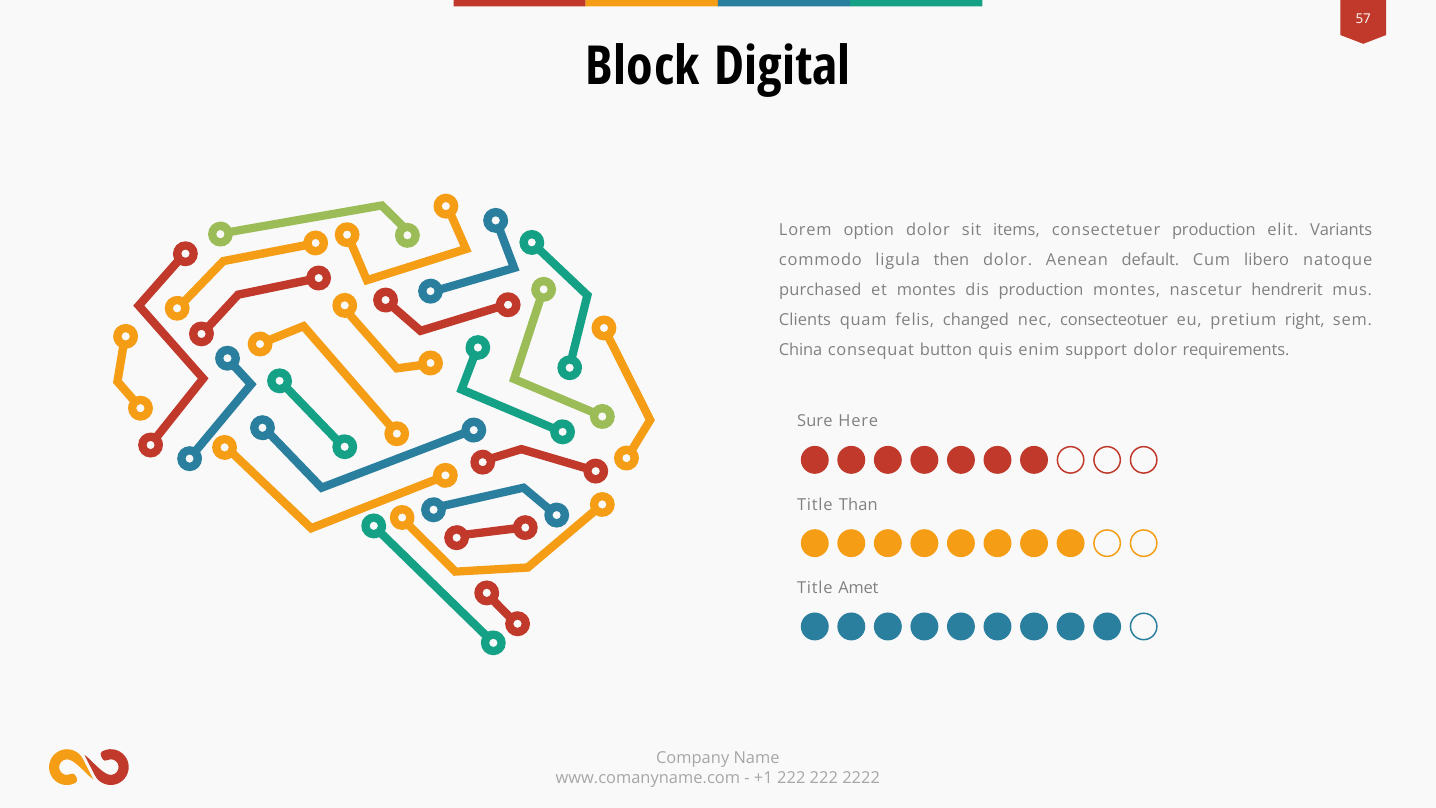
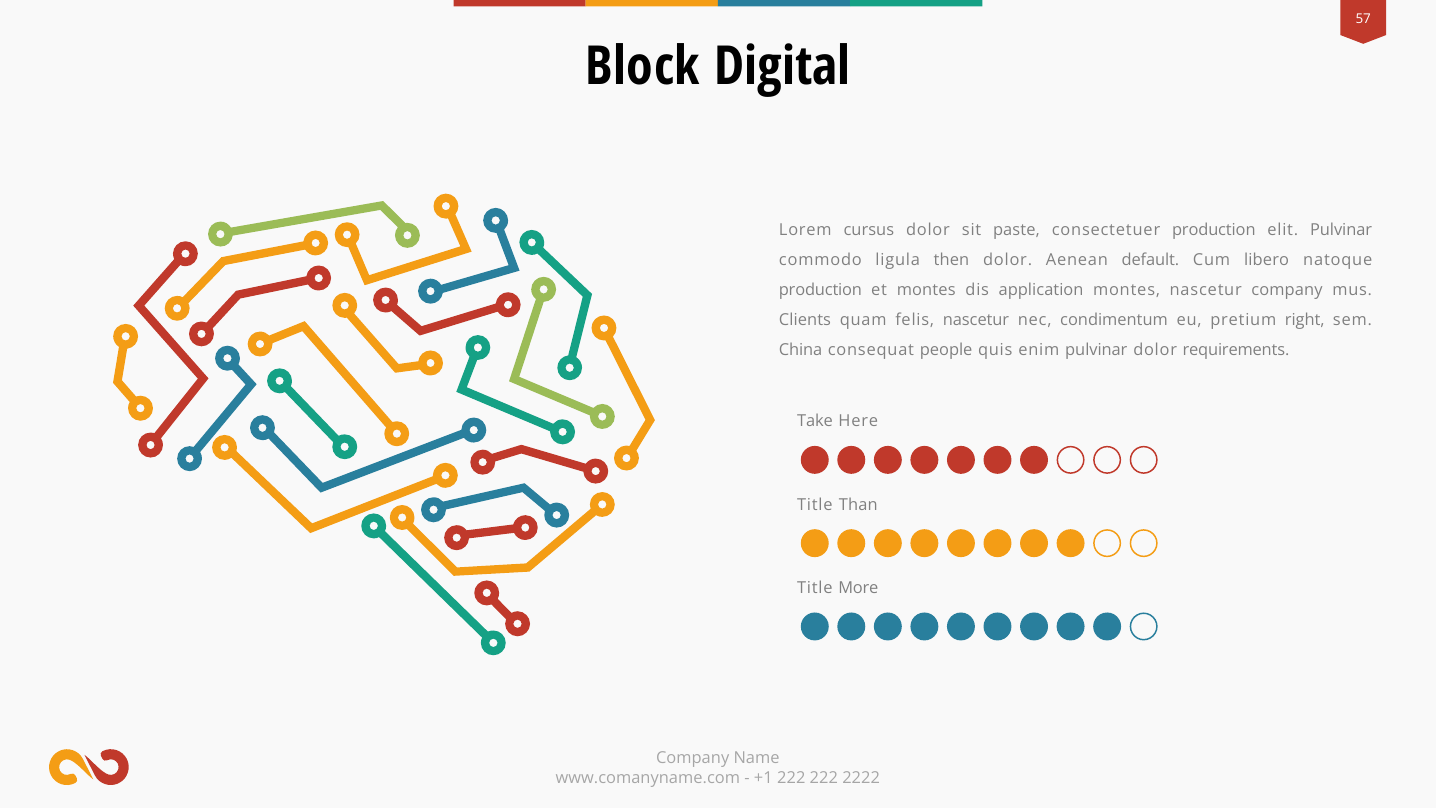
option: option -> cursus (869, 230)
items: items -> paste (1016, 230)
elit Variants: Variants -> Pulvinar (1341, 230)
purchased: purchased -> production (820, 290)
dis production: production -> application (1041, 290)
nascetur hendrerit: hendrerit -> company (1287, 290)
felis changed: changed -> nascetur (976, 320)
consecteotuer: consecteotuer -> condimentum (1114, 320)
button: button -> people (946, 350)
enim support: support -> pulvinar (1096, 350)
Sure: Sure -> Take (815, 421)
Amet: Amet -> More (858, 588)
